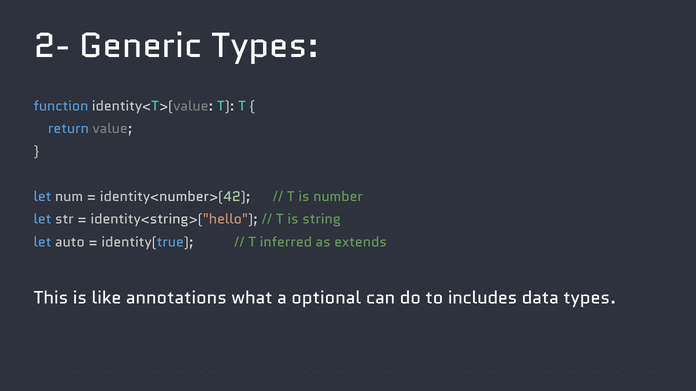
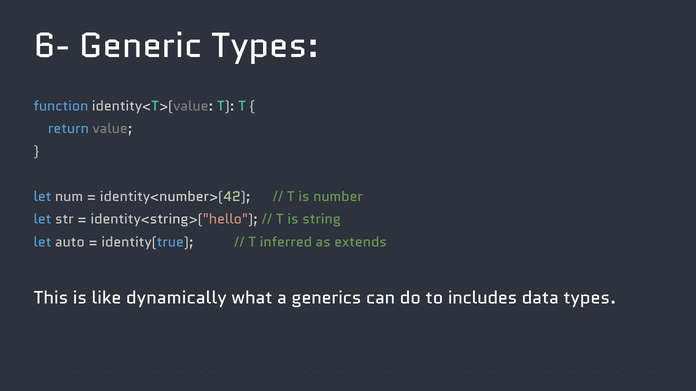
2-: 2- -> 6- (52, 46)
annotations: annotations -> dynamically (176, 298)
optional: optional -> generics (326, 298)
